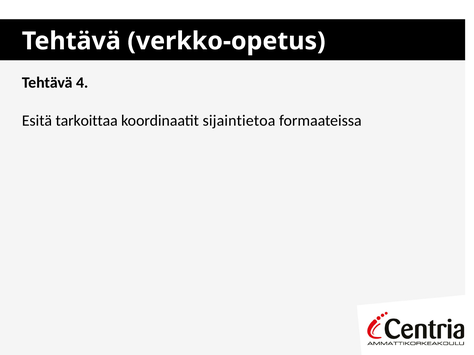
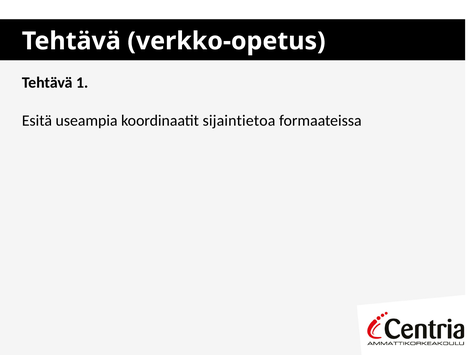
4: 4 -> 1 (82, 83)
tarkoittaa: tarkoittaa -> useampia (87, 121)
